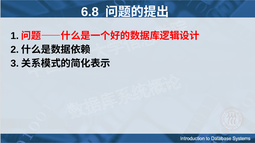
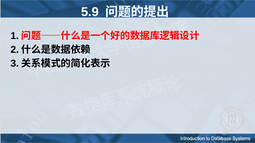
6.8: 6.8 -> 5.9 (90, 12)
